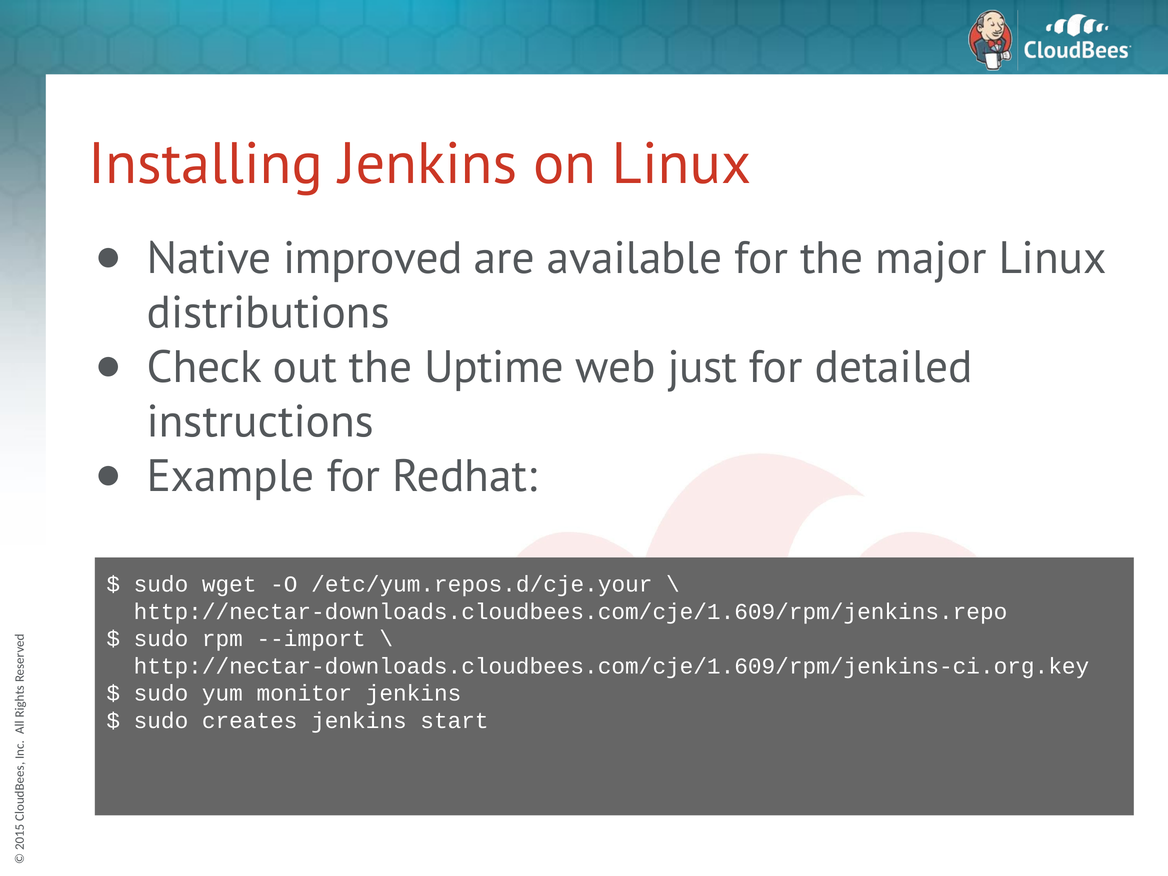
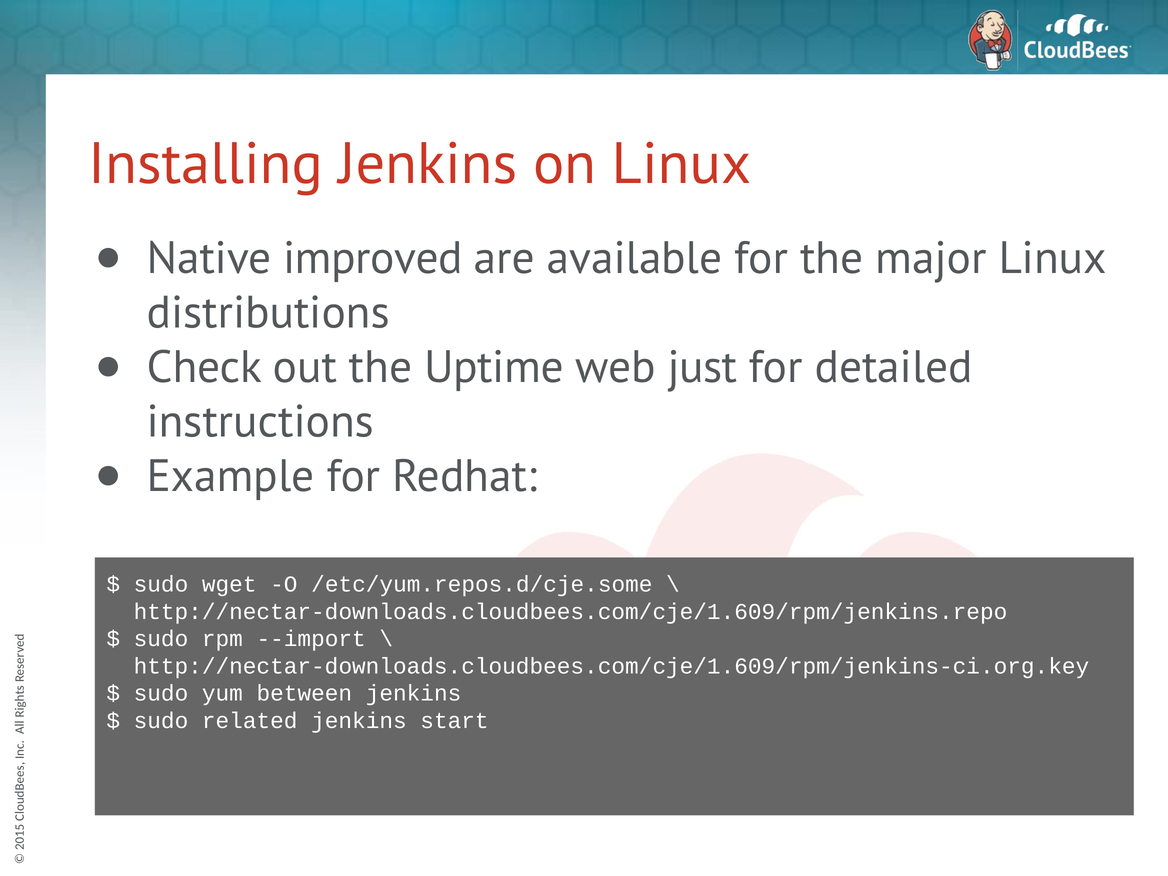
/etc/yum.repos.d/cje.your: /etc/yum.repos.d/cje.your -> /etc/yum.repos.d/cje.some (482, 584)
monitor: monitor -> between (304, 693)
creates: creates -> related (250, 721)
